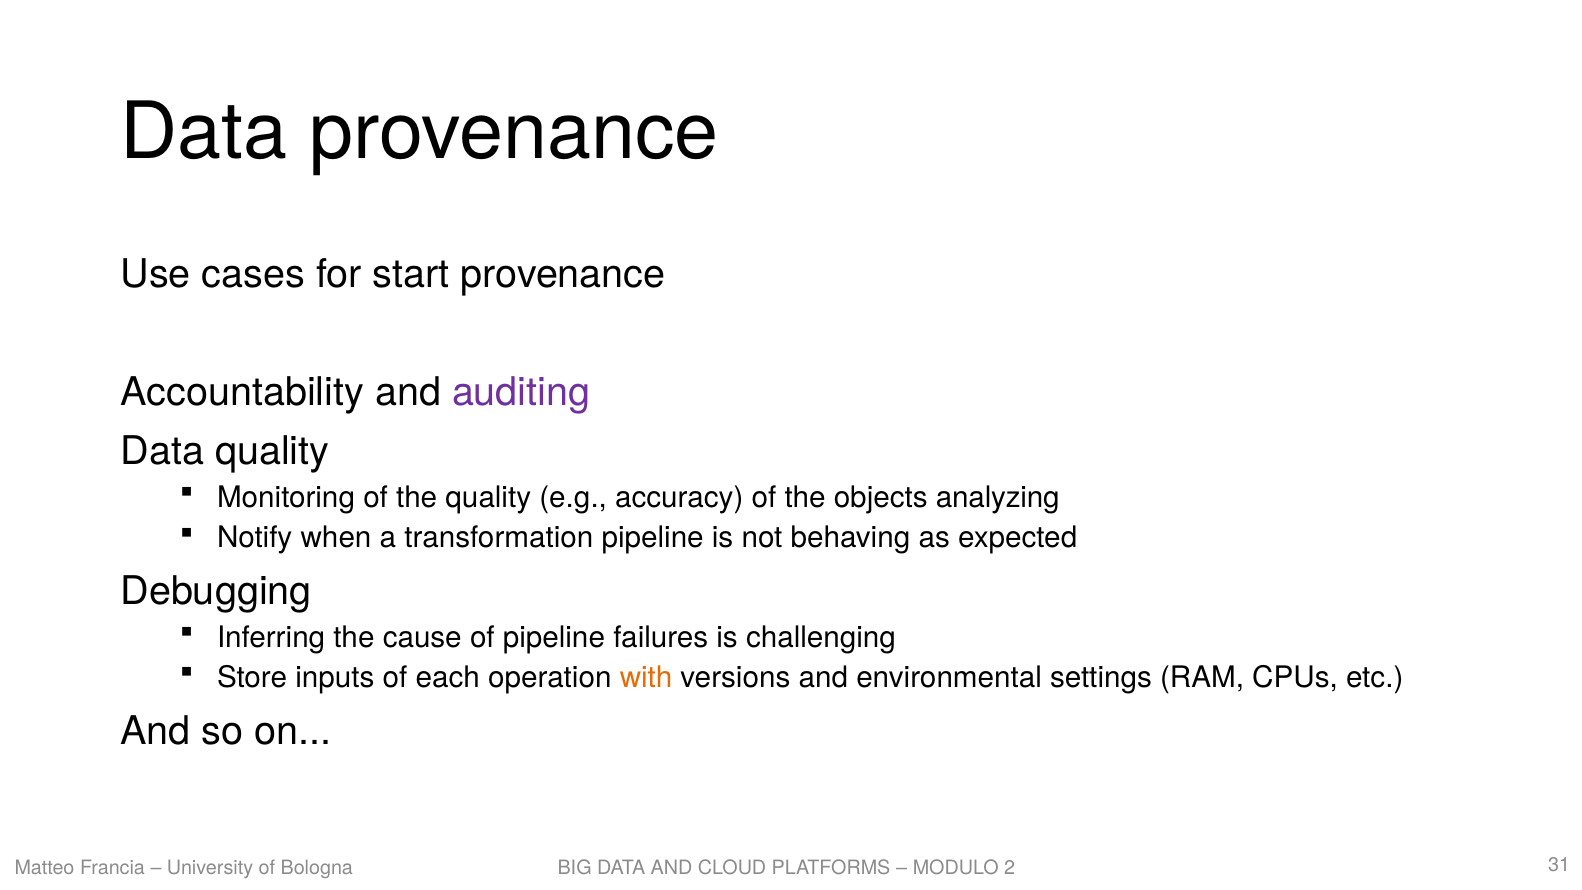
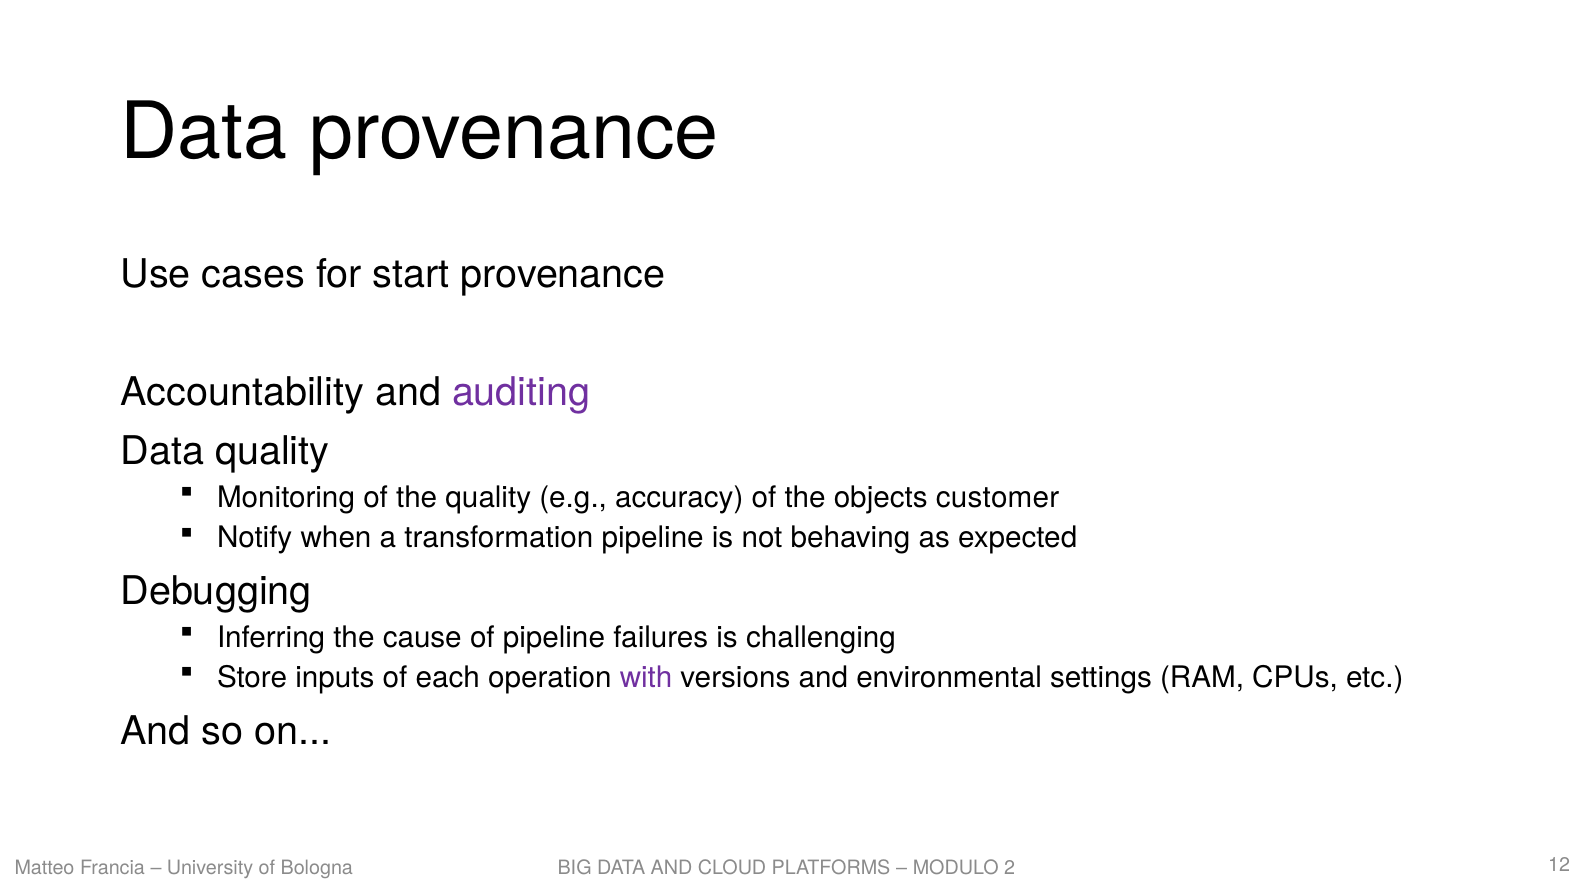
analyzing: analyzing -> customer (998, 497)
with colour: orange -> purple (646, 677)
31: 31 -> 12 (1559, 865)
